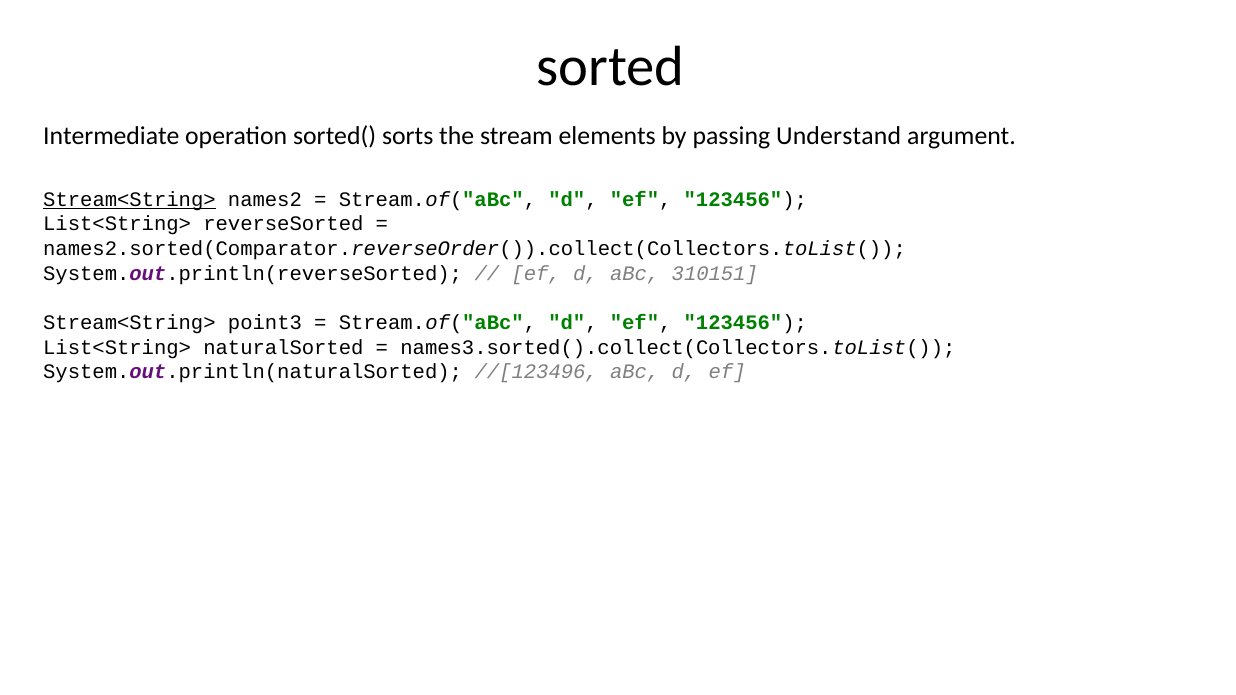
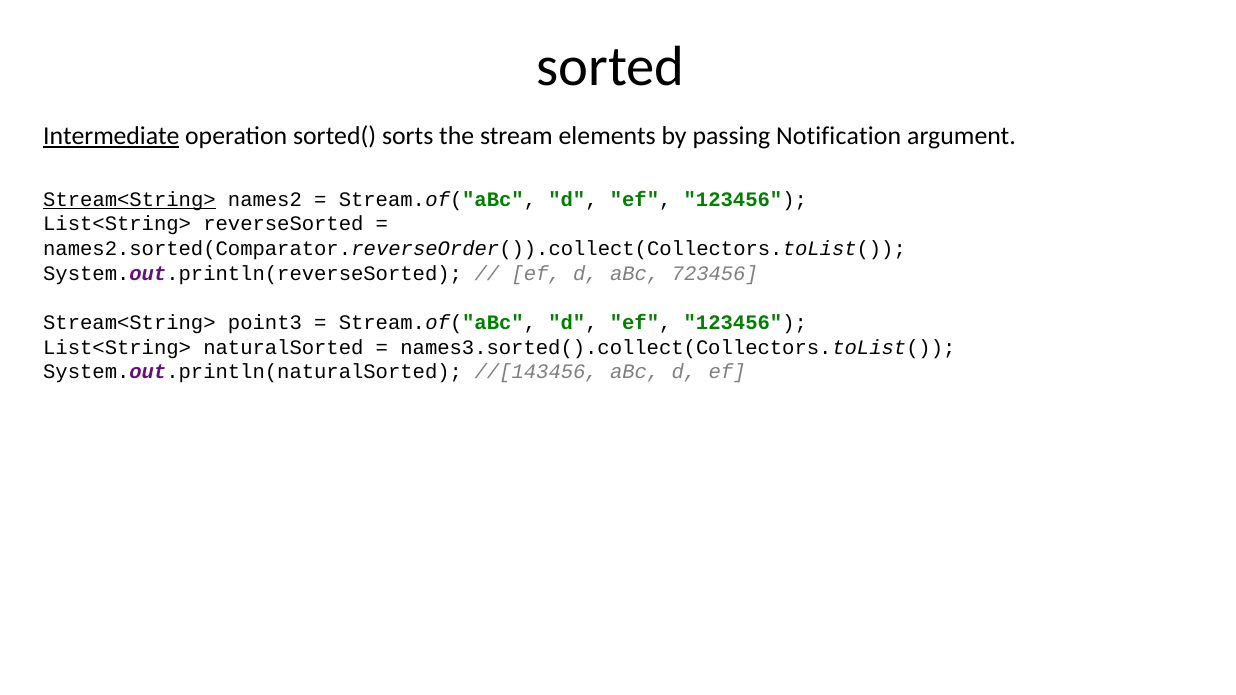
Intermediate underline: none -> present (111, 136)
Understand: Understand -> Notification (839, 136)
310151: 310151 -> 723456 (715, 273)
//[123496: //[123496 -> //[143456 (536, 372)
